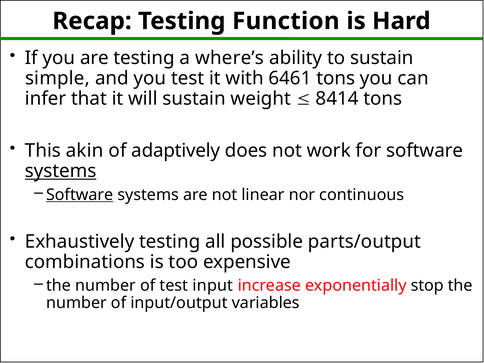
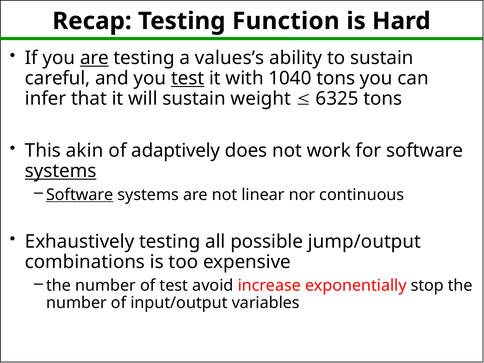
are underline: none -> present (94, 58)
where’s: where’s -> values’s (230, 58)
simple: simple -> careful (58, 78)
test underline: none -> present (188, 78)
6461: 6461 -> 1040 (290, 78)
8414: 8414 -> 6325 (337, 99)
parts/output: parts/output -> jump/output (365, 241)
input: input -> avoid (213, 286)
